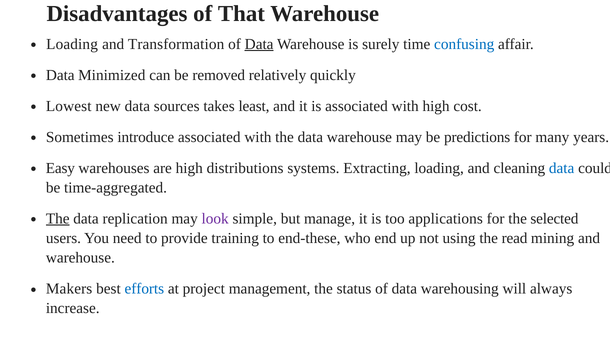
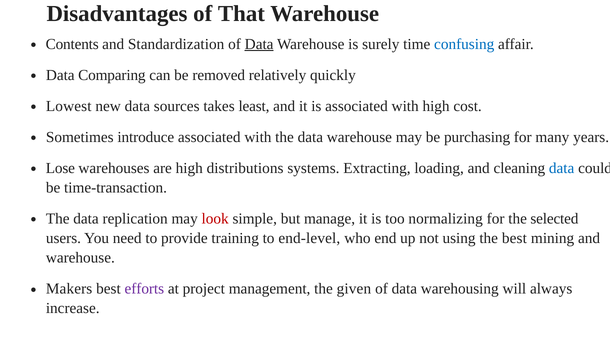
Loading: Loading -> Contents (72, 44)
Transformation: Transformation -> Standardization (176, 44)
Minimized: Minimized -> Comparing (112, 75)
predictions: predictions -> purchasing (477, 137)
Easy: Easy -> Lose (60, 168)
time-aggregated: time-aggregated -> time-transaction (116, 188)
The underline: present -> none (58, 219)
look colour: purple -> red (215, 219)
applications: applications -> normalizing (446, 219)
end-these: end-these -> end-level (309, 238)
the read: read -> best (514, 238)
efforts colour: blue -> purple (144, 289)
status: status -> given (354, 289)
